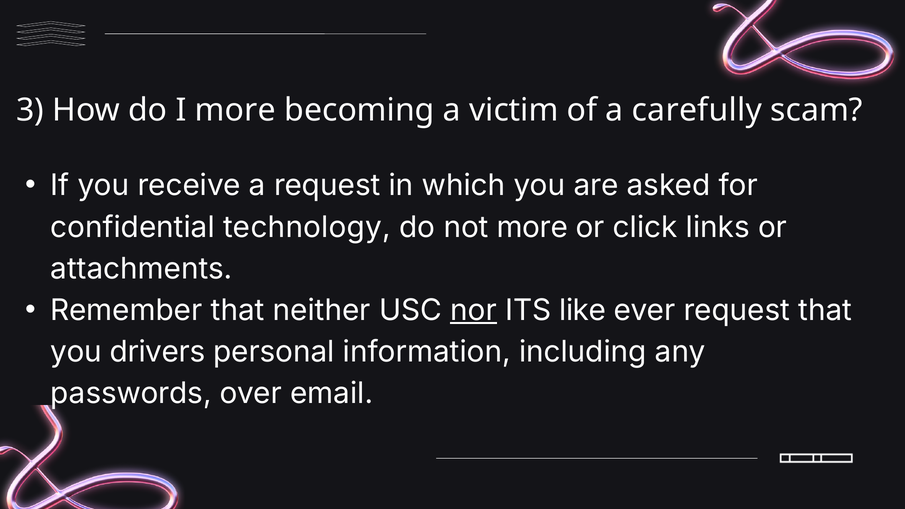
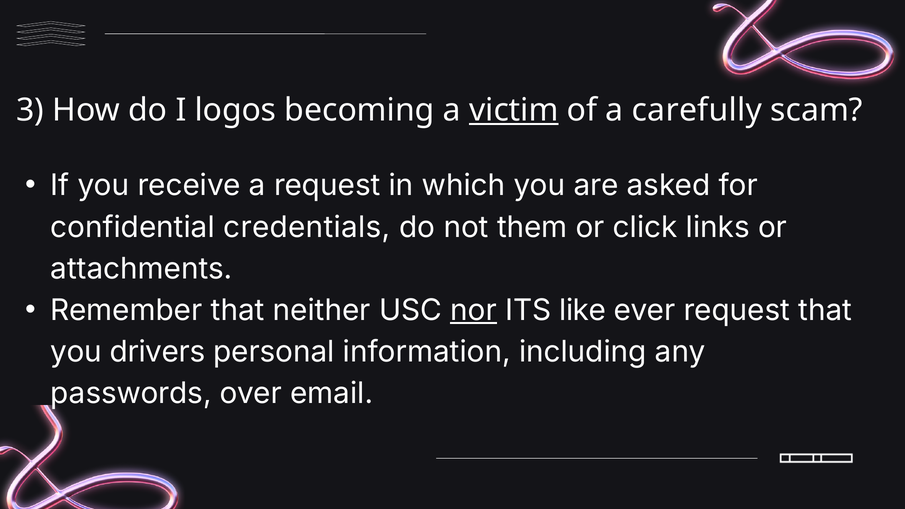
I more: more -> logos (236, 110)
victim underline: none -> present (514, 110)
technology: technology -> credentials (307, 227)
not more: more -> them (532, 227)
